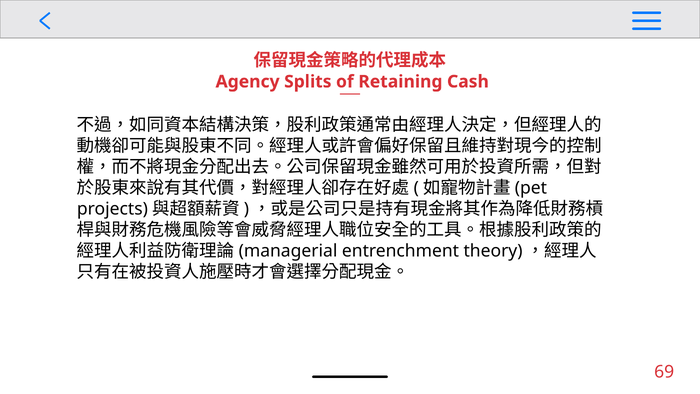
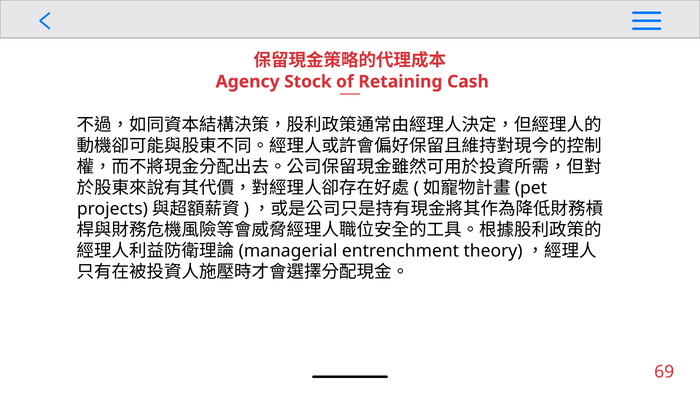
Splits: Splits -> Stock (308, 82)
